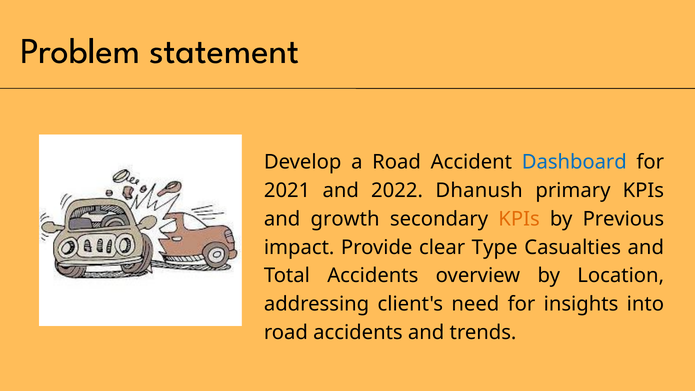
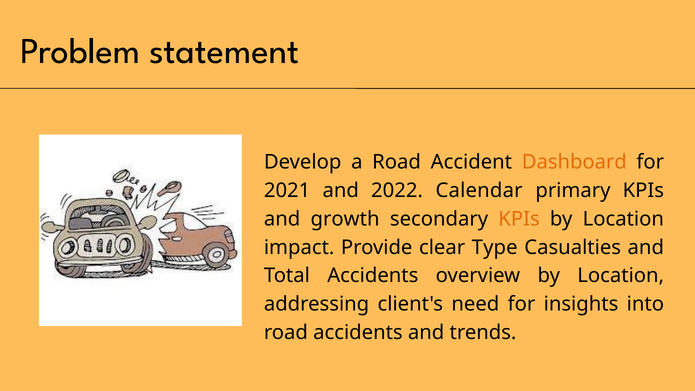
Dashboard colour: blue -> orange (574, 162)
Dhanush: Dhanush -> Calendar (479, 191)
Previous: Previous -> Location (623, 219)
